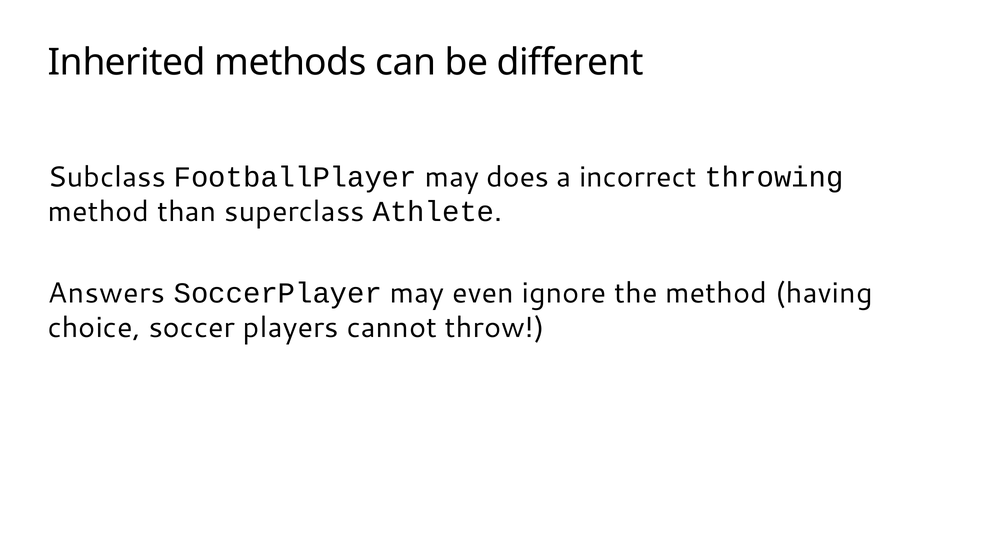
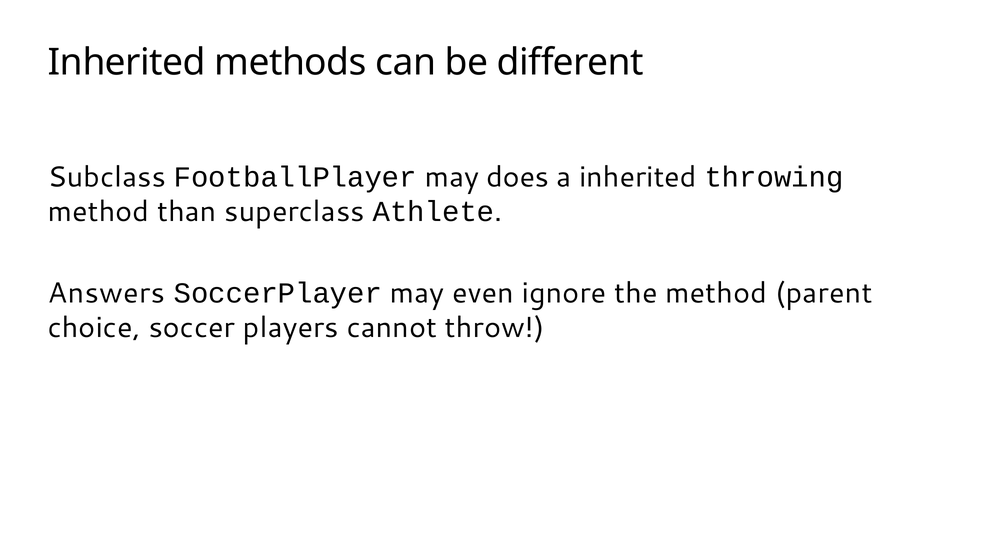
a incorrect: incorrect -> inherited (638, 177)
having: having -> parent (824, 293)
